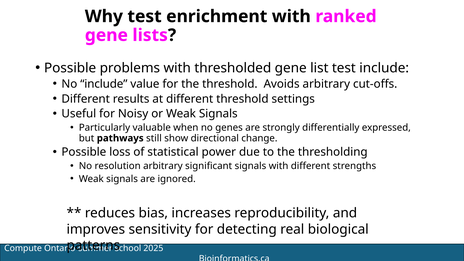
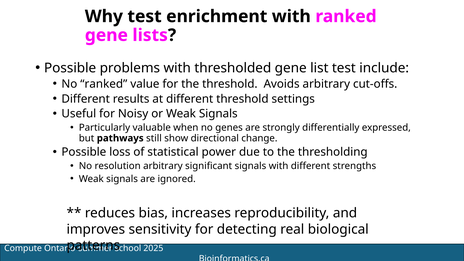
No include: include -> ranked (104, 84)
